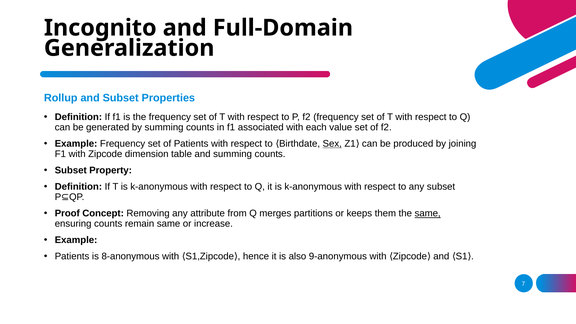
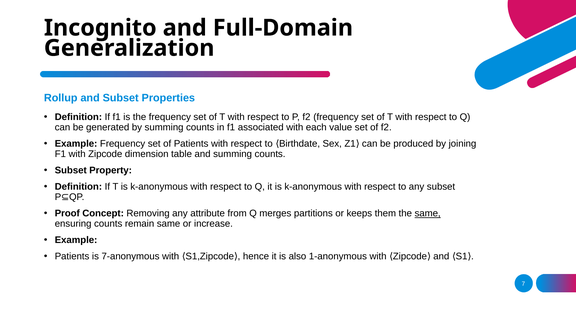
Sex underline: present -> none (332, 144)
8-anonymous: 8-anonymous -> 7-anonymous (131, 256)
9-anonymous: 9-anonymous -> 1-anonymous (338, 256)
